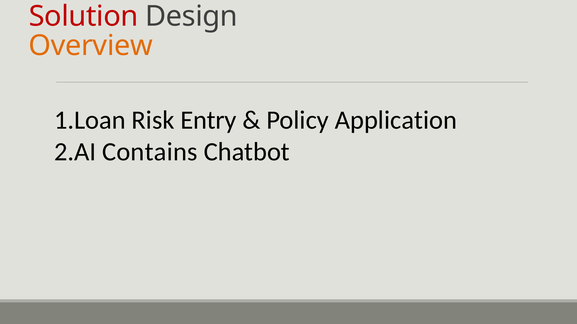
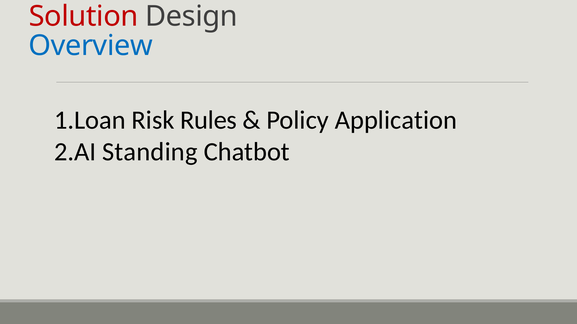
Overview colour: orange -> blue (91, 46)
Entry: Entry -> Rules (209, 120)
Contains: Contains -> Standing (150, 152)
